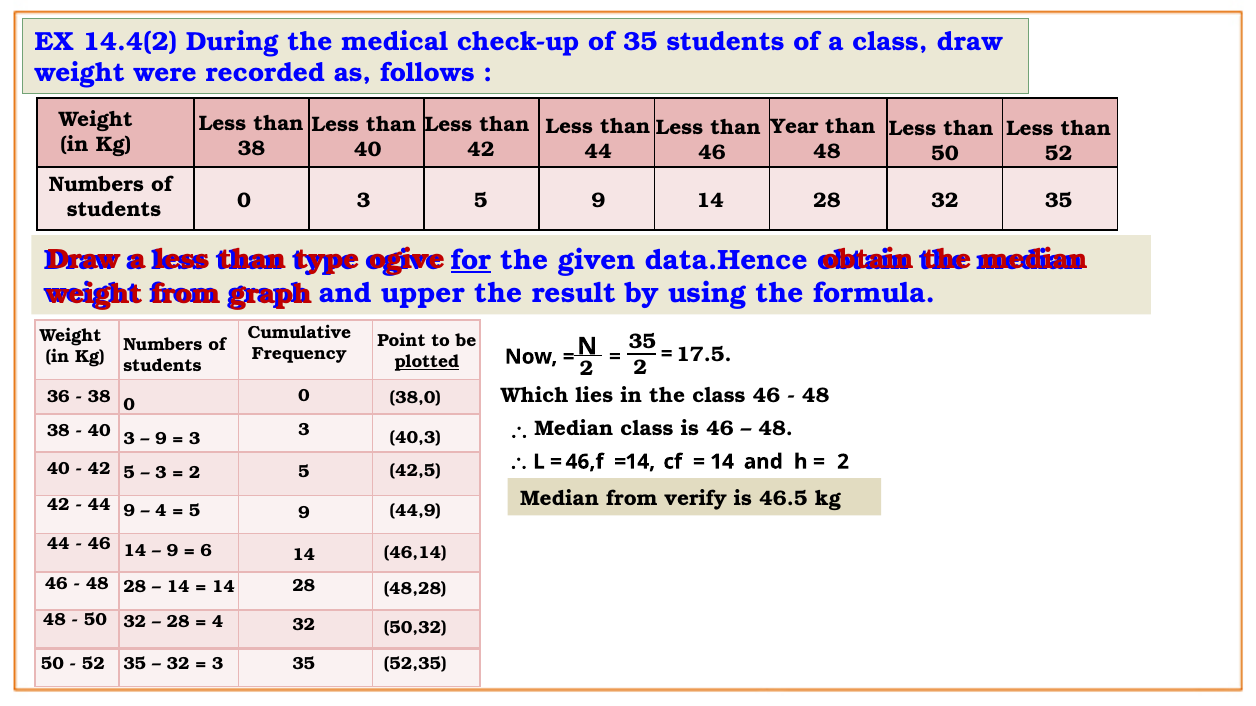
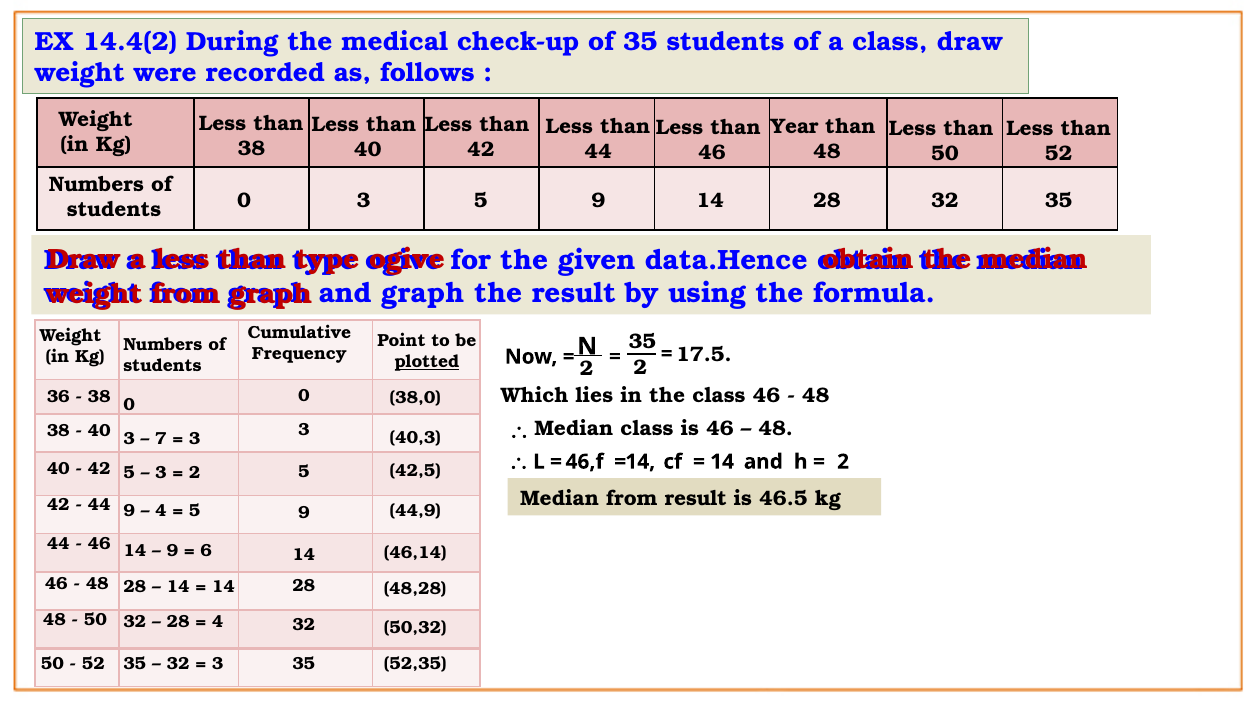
for underline: present -> none (471, 260)
and upper: upper -> graph (423, 294)
9: 9 -> 7 (161, 439)
from verify: verify -> result (696, 499)
